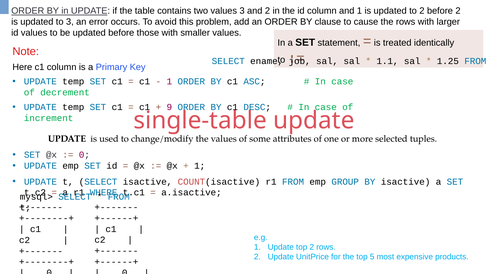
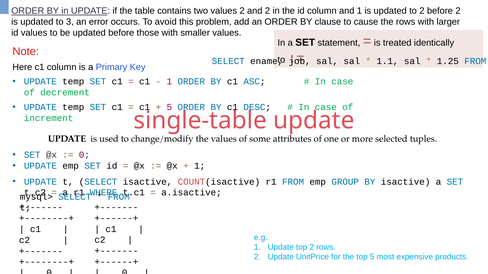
values 3: 3 -> 2 (242, 11)
9: 9 -> 5 (169, 107)
